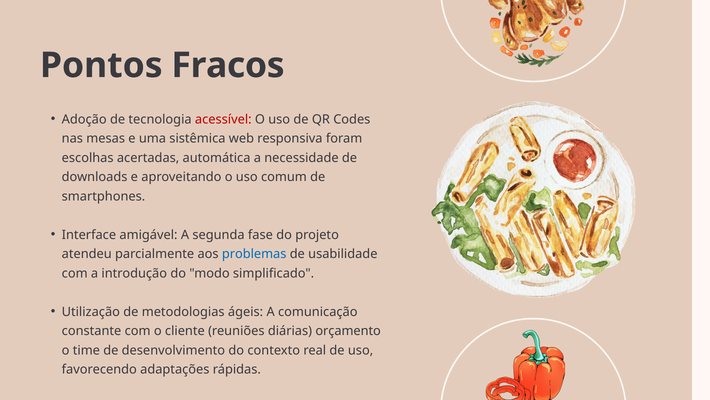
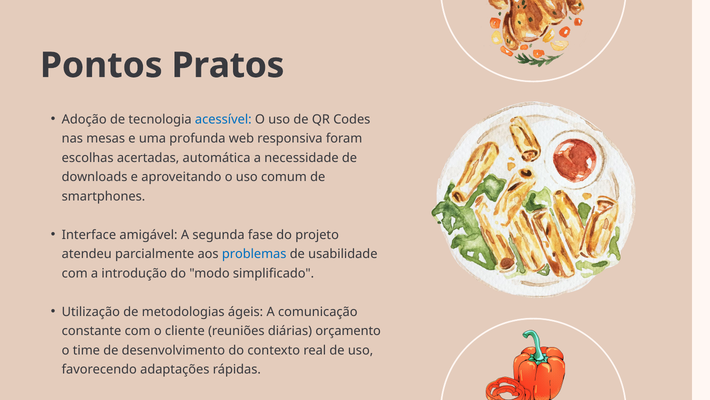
Fracos: Fracos -> Pratos (228, 65)
acessível colour: red -> blue (223, 119)
sistêmica: sistêmica -> profunda (197, 138)
